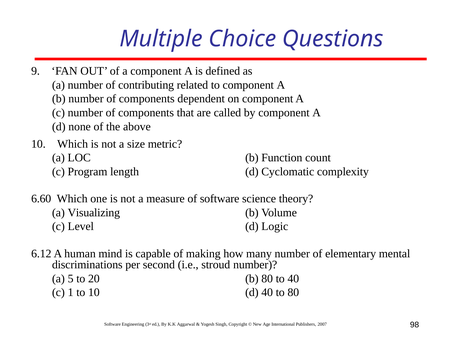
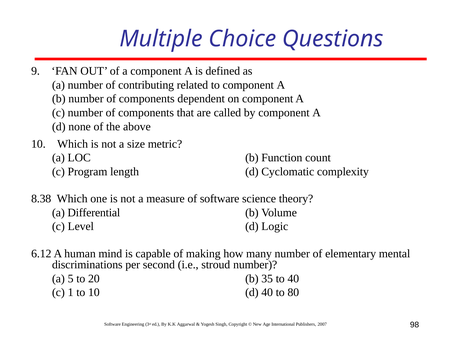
6.60: 6.60 -> 8.38 (41, 199)
Visualizing: Visualizing -> Differential (94, 213)
b 80: 80 -> 35 (267, 278)
